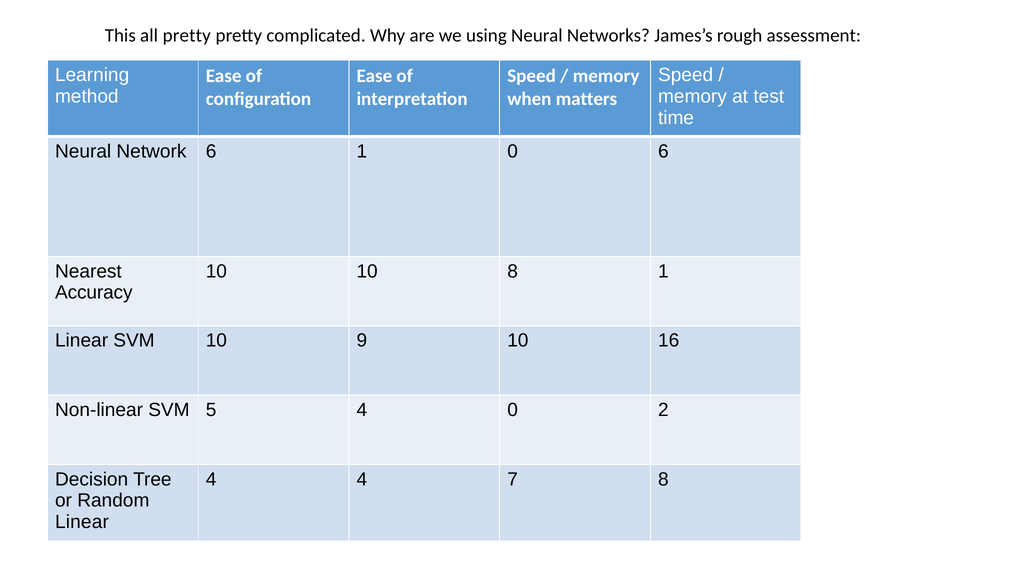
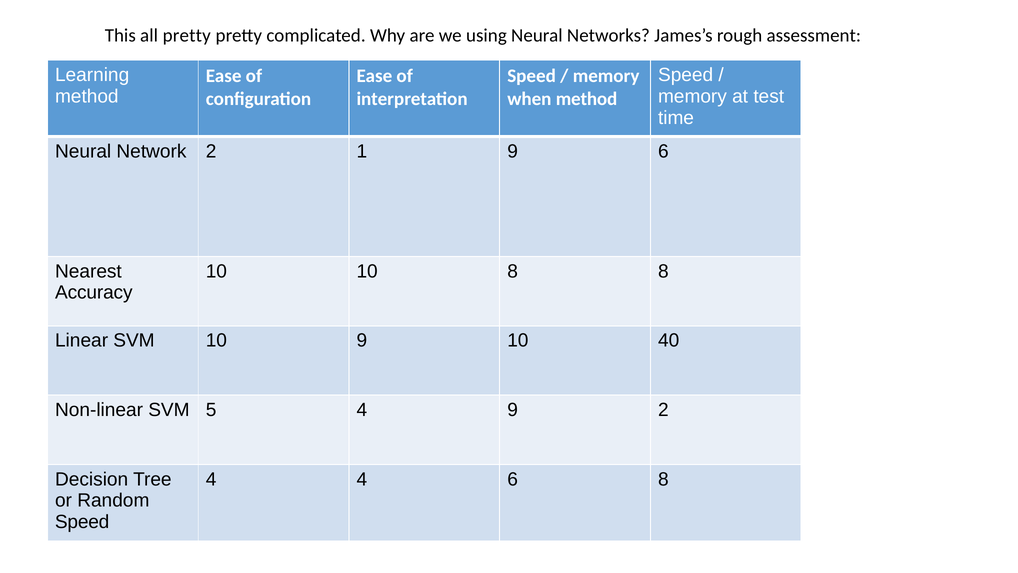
when matters: matters -> method (587, 99)
Network 6: 6 -> 2 (211, 151)
1 0: 0 -> 9 (513, 151)
8 1: 1 -> 8 (663, 271)
16: 16 -> 40 (669, 340)
4 0: 0 -> 9 (513, 410)
4 7: 7 -> 6 (513, 479)
Linear: Linear -> Speed (82, 522)
